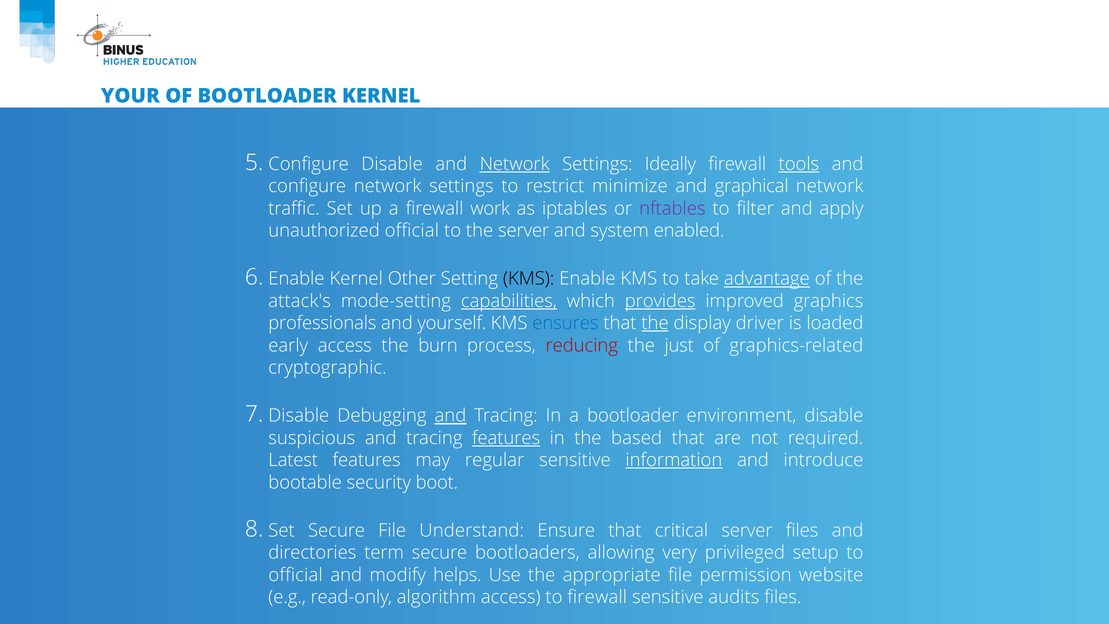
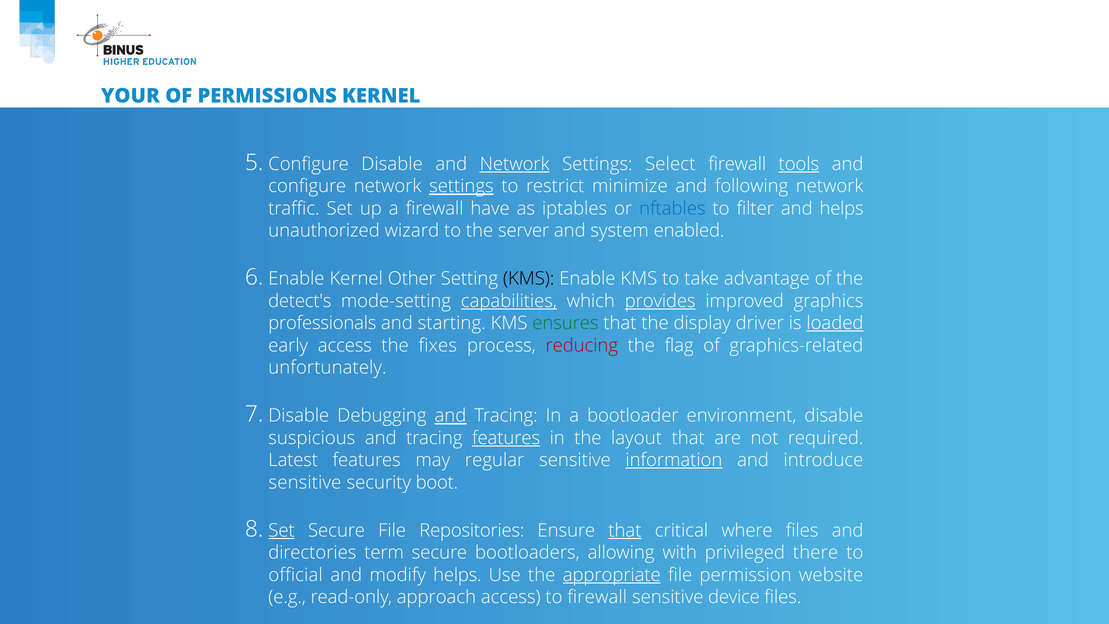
OF BOOTLOADER: BOOTLOADER -> PERMISSIONS (267, 96)
Ideally: Ideally -> Select (670, 164)
settings underline: none -> present (461, 186)
graphical: graphical -> following (752, 186)
work: work -> have (490, 208)
nftables colour: purple -> blue (672, 208)
and apply: apply -> helps (842, 208)
unauthorized official: official -> wizard (412, 231)
advantage underline: present -> none (767, 279)
attack's: attack's -> detect's (300, 301)
yourself: yourself -> starting (452, 323)
ensures colour: blue -> green (565, 323)
the underline: present -> none (655, 323)
loaded underline: none -> present (835, 323)
burn: burn -> fixes (438, 345)
just: just -> flag (679, 345)
cryptographic: cryptographic -> unfortunately (327, 368)
based: based -> layout (637, 438)
bootable: bootable -> sensitive (305, 482)
Set underline: none -> present (282, 530)
Understand: Understand -> Repositories (472, 530)
that underline: none -> present (625, 530)
critical server: server -> where (747, 530)
very: very -> with (680, 553)
setup: setup -> there (816, 553)
appropriate underline: none -> present (612, 575)
algorithm: algorithm -> approach (436, 597)
audits: audits -> device (734, 597)
